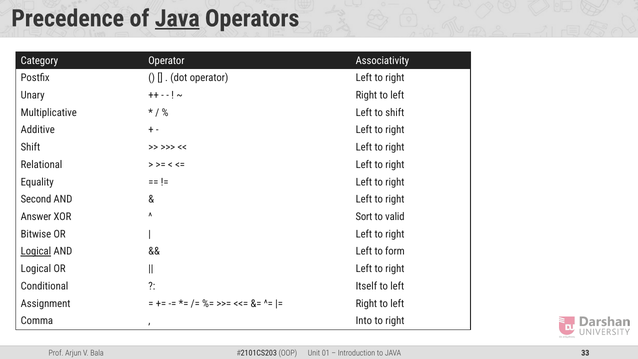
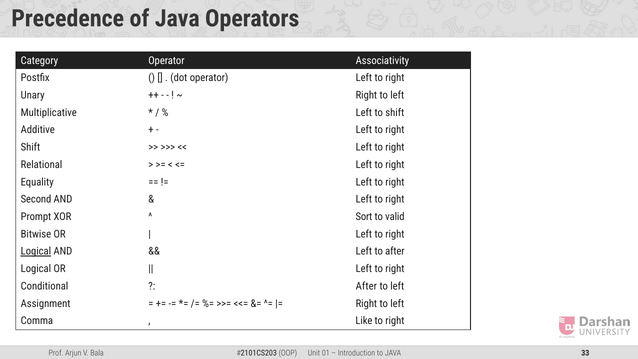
Java underline: present -> none (177, 18)
Answer: Answer -> Prompt (36, 217)
to form: form -> after (395, 251)
Itself: Itself -> After (366, 286)
Into: Into -> Like (364, 321)
